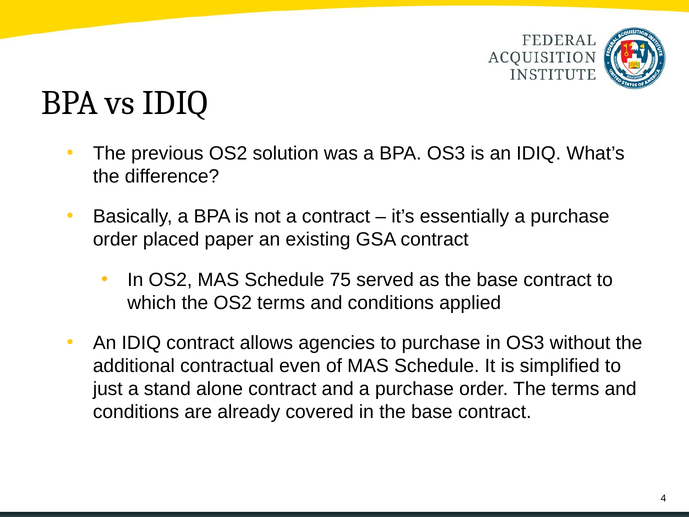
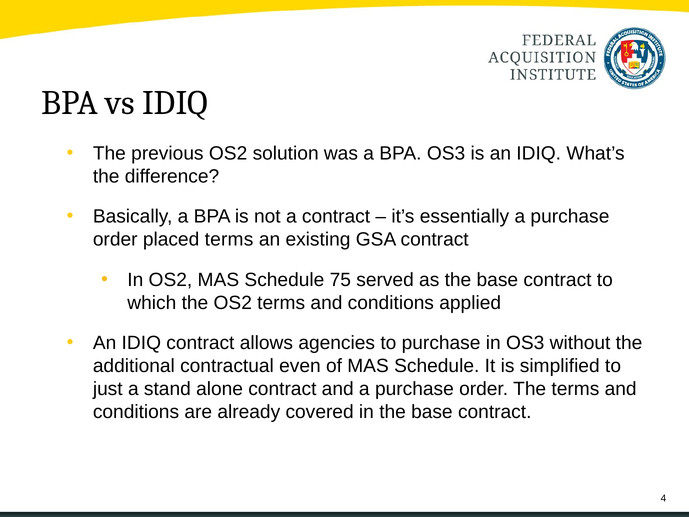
placed paper: paper -> terms (229, 239)
